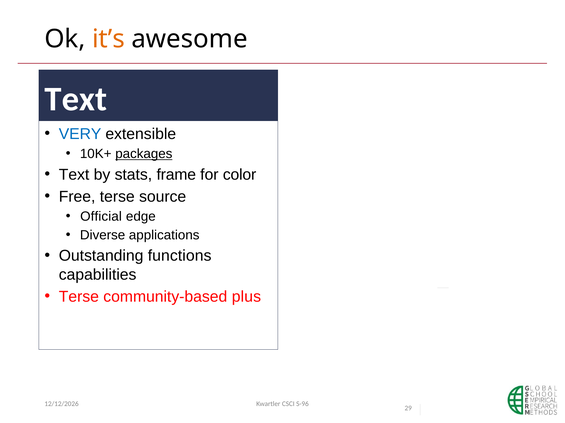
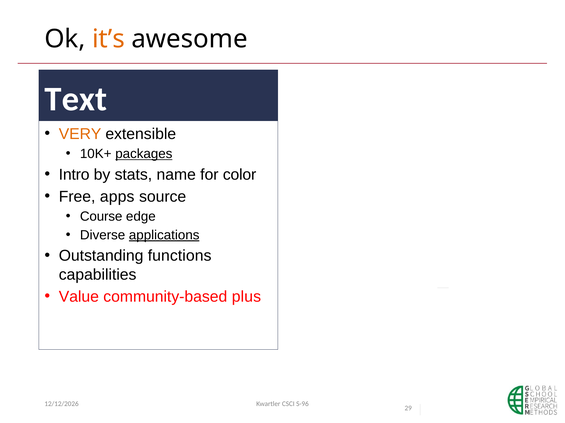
VERY colour: blue -> orange (80, 134)
Text: Text -> Intro (74, 175)
frame: frame -> name (176, 175)
Free terse: terse -> apps (117, 197)
Official: Official -> Course (101, 217)
applications underline: none -> present (164, 235)
Terse: Terse -> Value (79, 297)
